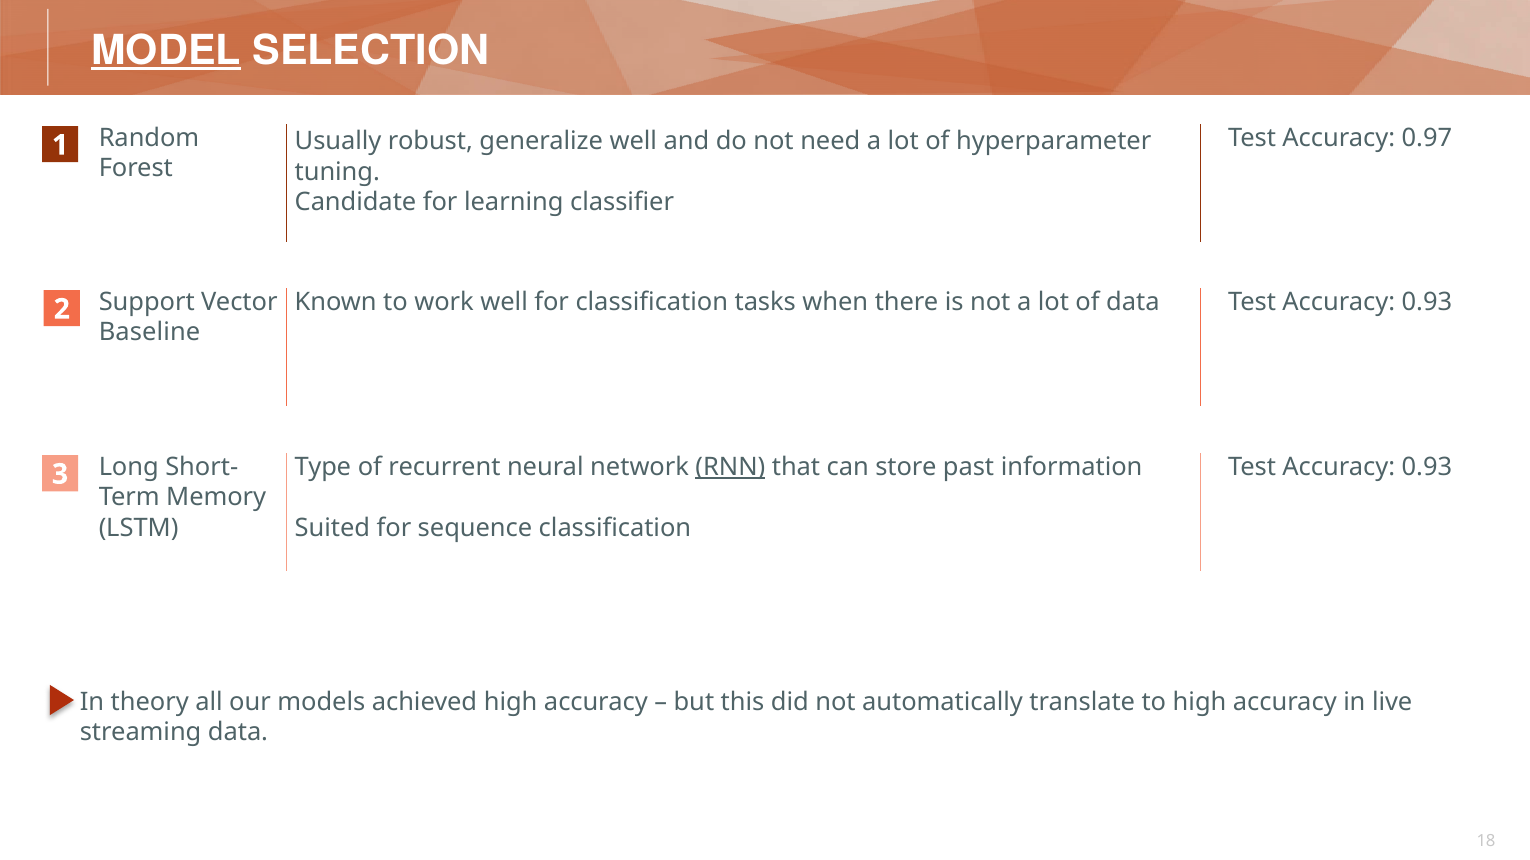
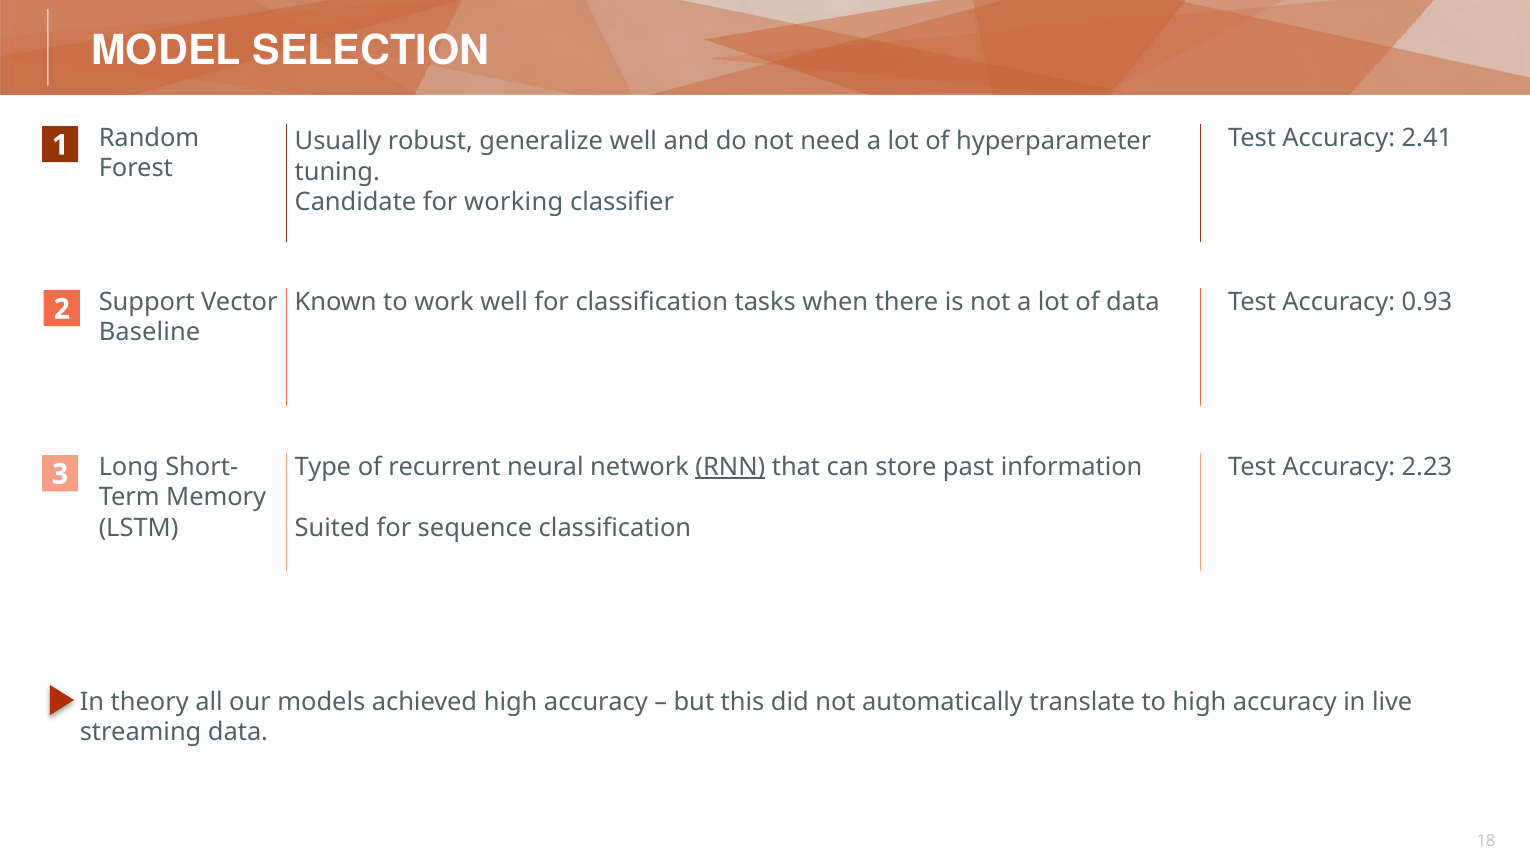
MODEL underline: present -> none (166, 51)
0.97: 0.97 -> 2.41 (1427, 138)
learning: learning -> working (514, 203)
0.93: 0.93 -> 2.23 (1427, 467)
